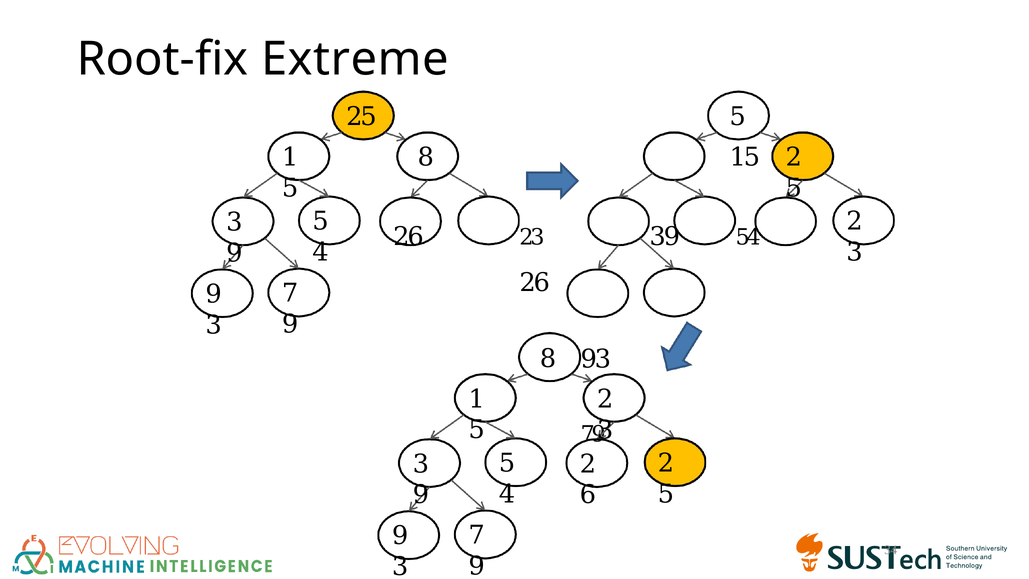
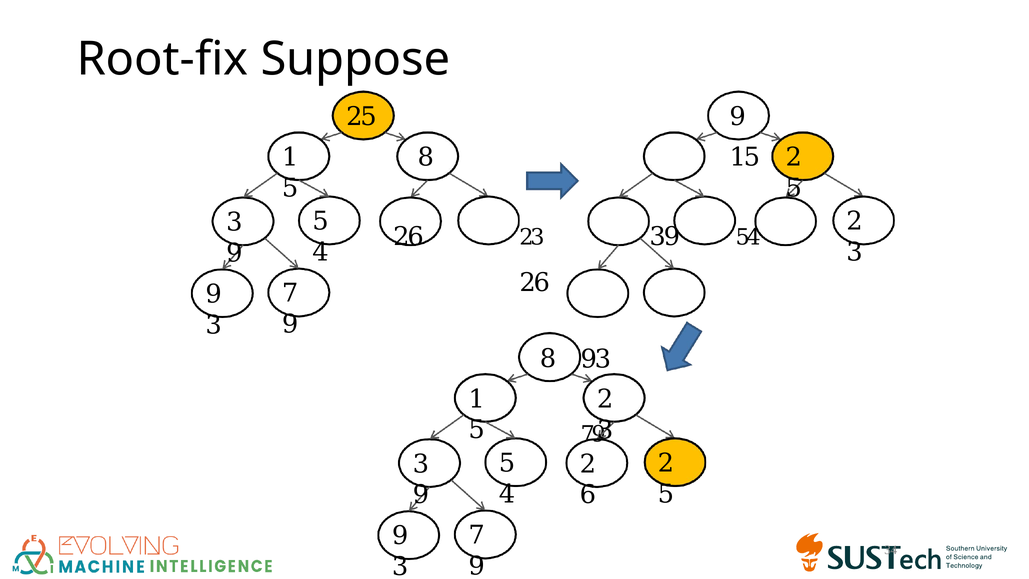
Extreme: Extreme -> Suppose (355, 59)
25 5: 5 -> 9 (738, 117)
